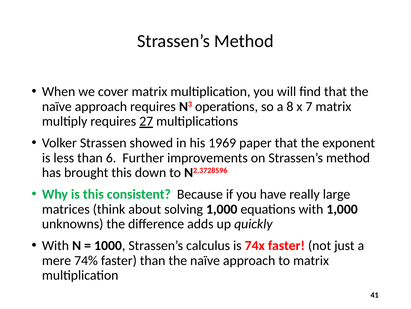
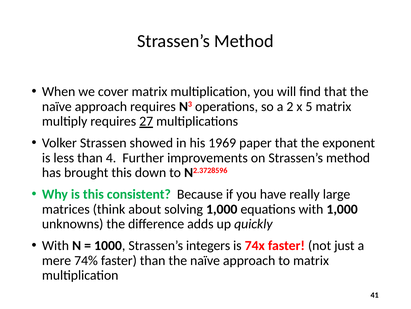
8: 8 -> 2 (290, 106)
7: 7 -> 5 (309, 106)
6: 6 -> 4 (111, 157)
calculus: calculus -> integers (208, 245)
